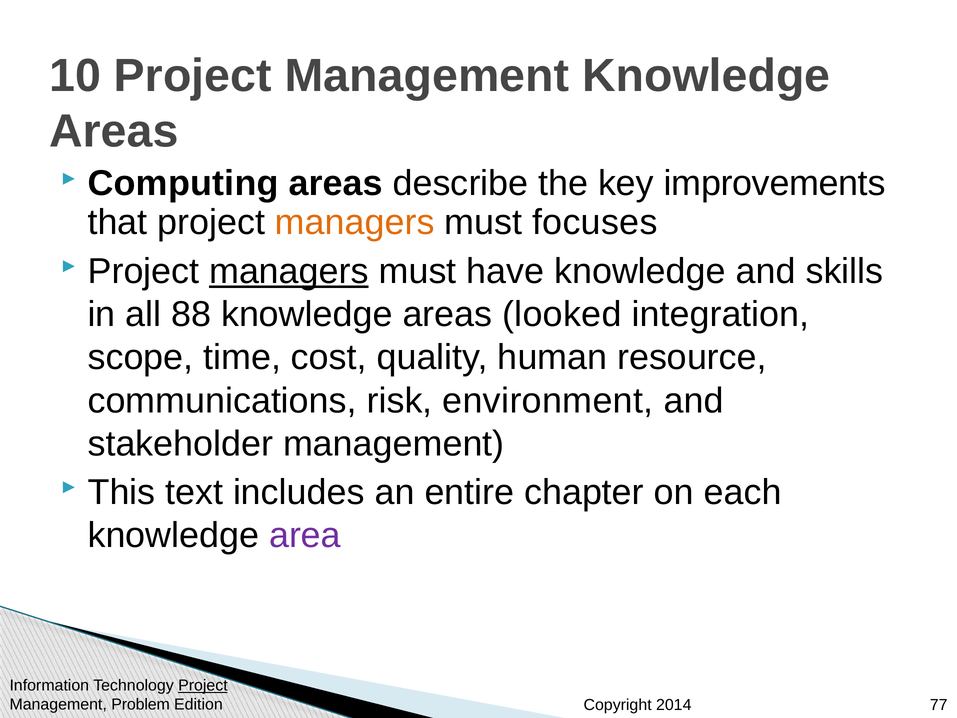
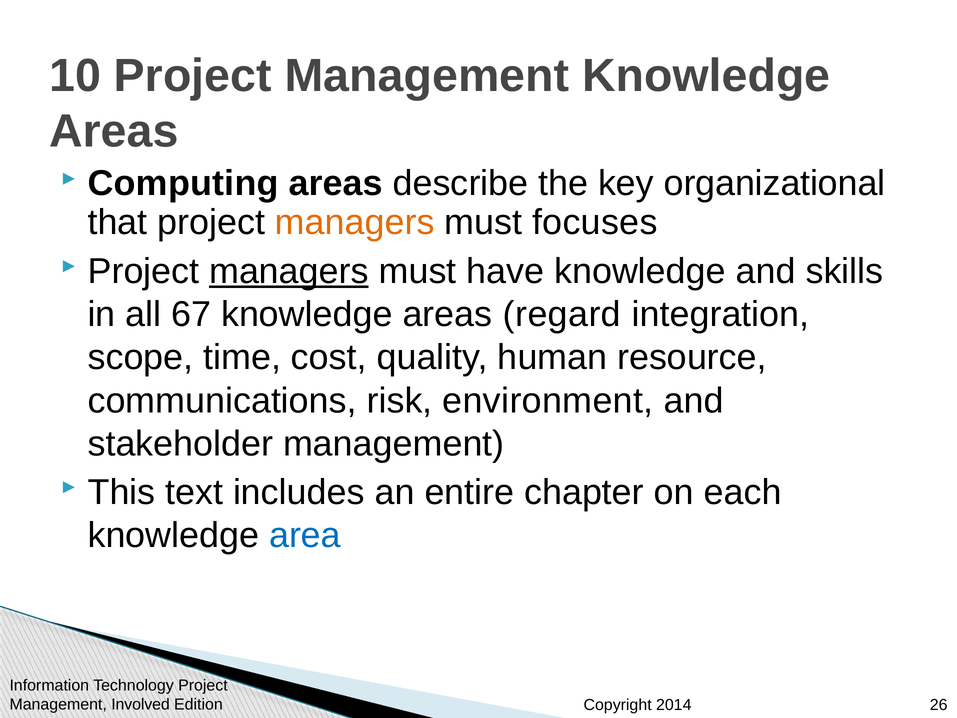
improvements: improvements -> organizational (775, 183)
88: 88 -> 67 (191, 314)
looked: looked -> regard (562, 314)
area colour: purple -> blue (305, 535)
Project underline: present -> none (203, 685)
Problem: Problem -> Involved (141, 704)
77: 77 -> 26 (939, 705)
